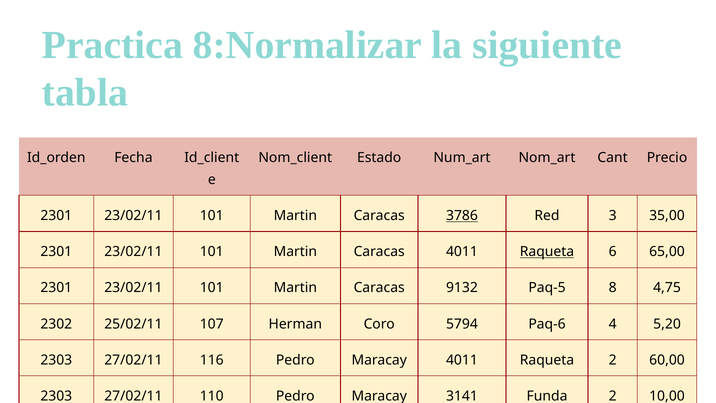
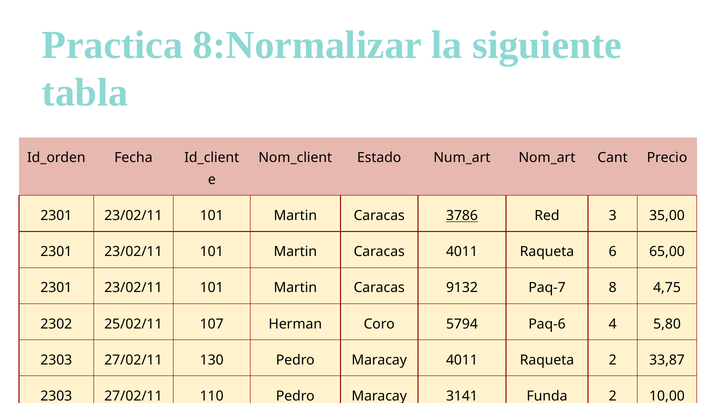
Raqueta underline: present -> none (547, 252)
Paq-5: Paq-5 -> Paq-7 (547, 288)
5,20: 5,20 -> 5,80 (667, 324)
116: 116 -> 130 (212, 360)
60,00: 60,00 -> 33,87 (667, 360)
